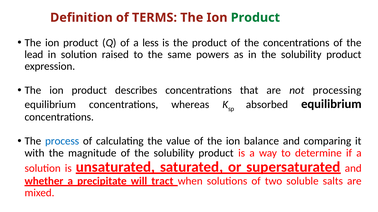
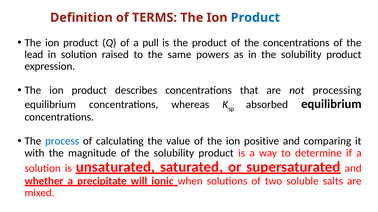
Product colour: green -> blue (255, 18)
less: less -> pull (151, 43)
balance: balance -> positive (262, 141)
tract: tract -> ionic (162, 181)
